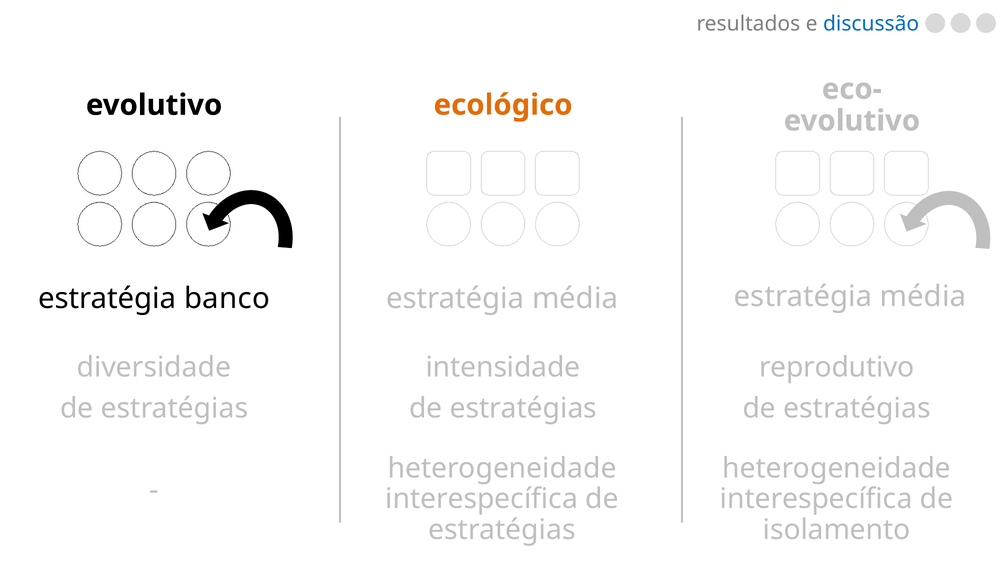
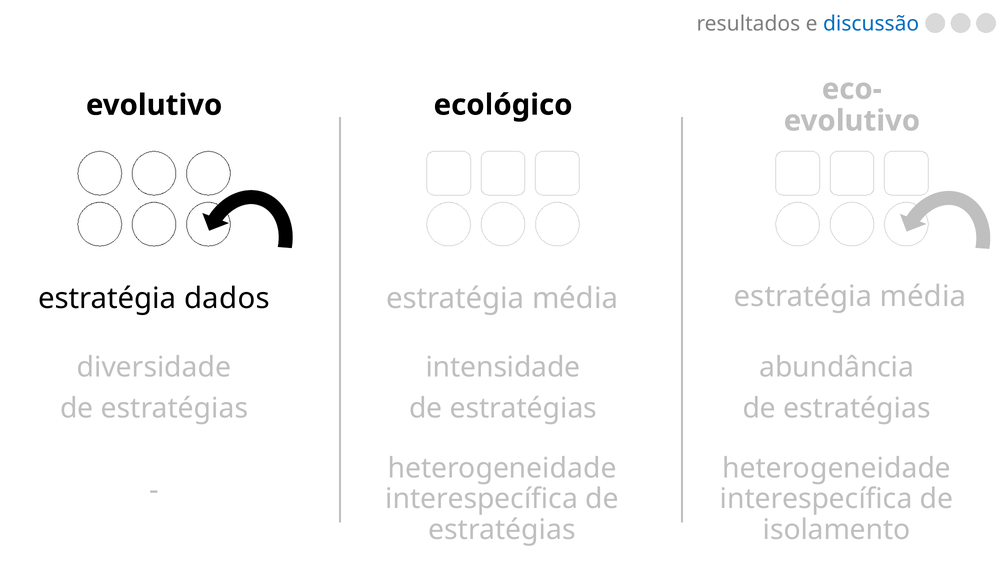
ecológico colour: orange -> black (503, 105)
banco: banco -> dados (227, 298)
reprodutivo: reprodutivo -> abundância (837, 367)
